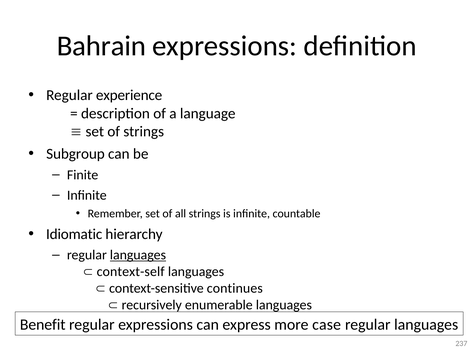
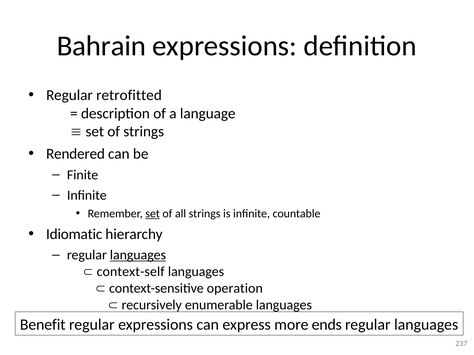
experience: experience -> retrofitted (129, 95)
Subgroup: Subgroup -> Rendered (76, 154)
set underline: none -> present (153, 214)
continues: continues -> operation (235, 289)
case: case -> ends (327, 325)
